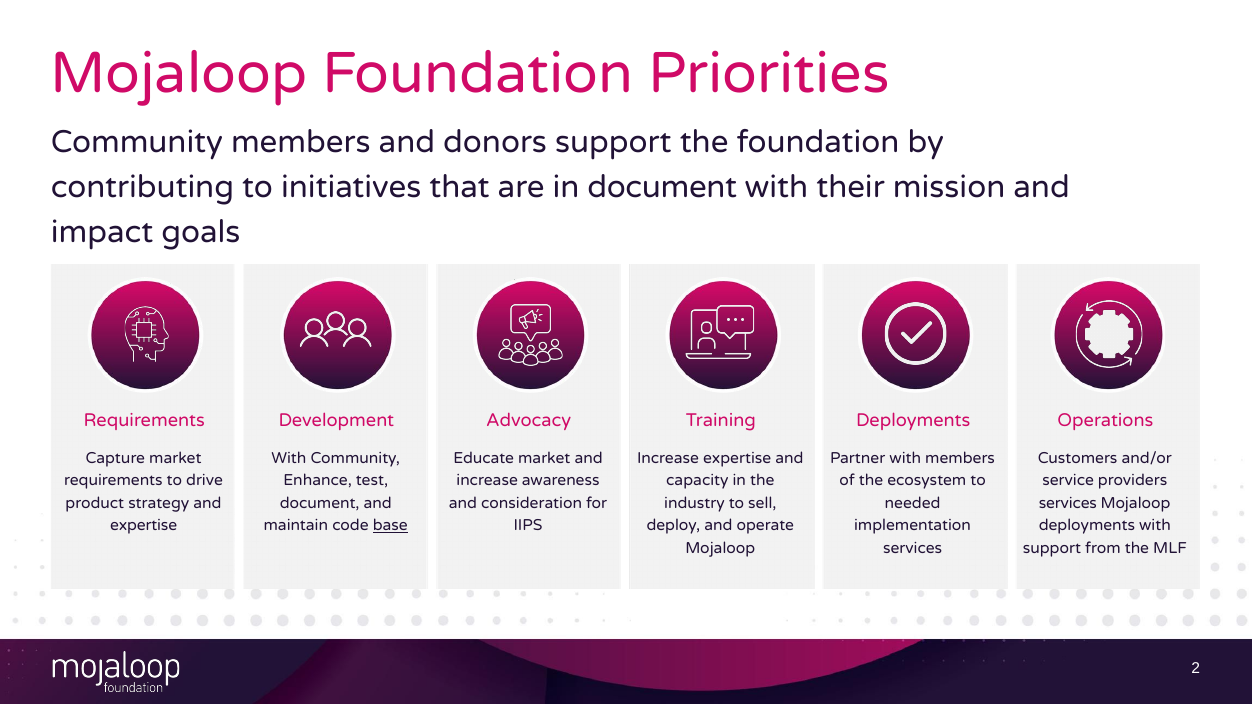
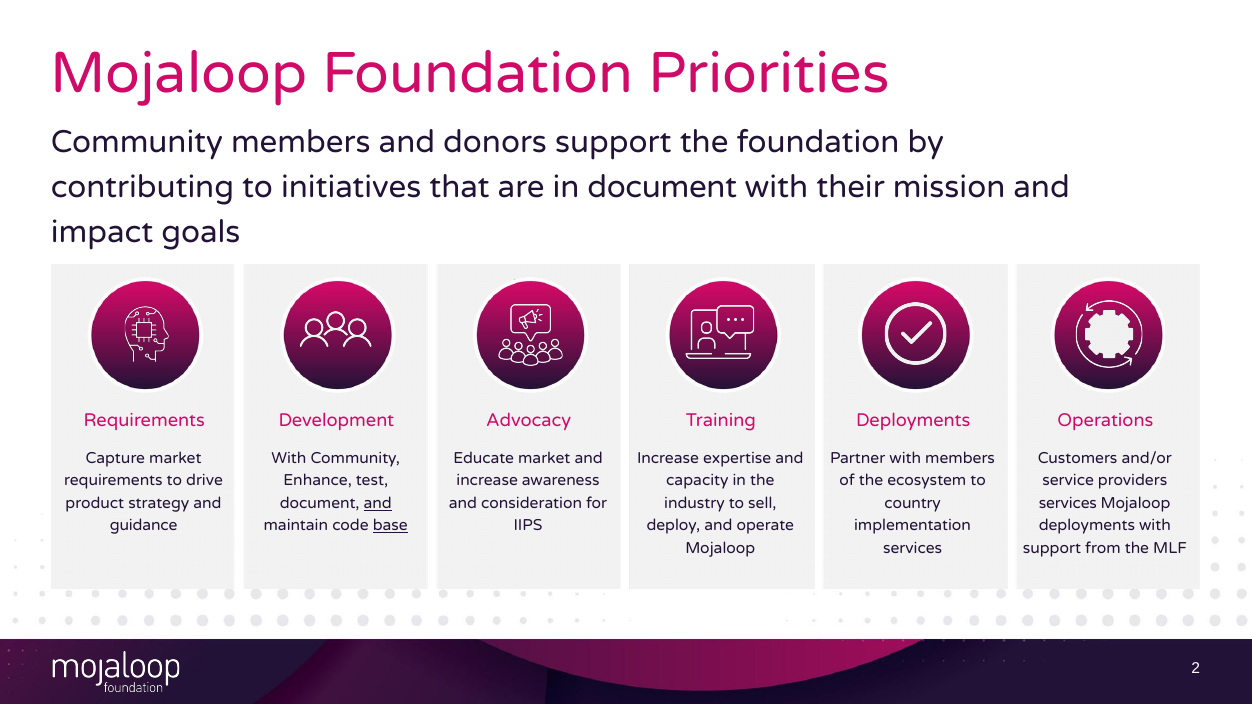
and underline: none -> present (378, 503)
needed: needed -> country (913, 503)
expertise: expertise -> guidance (144, 526)
